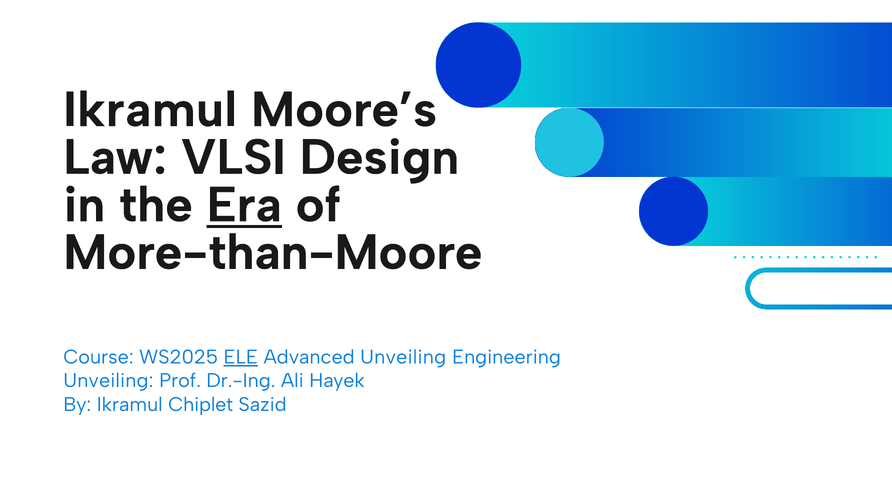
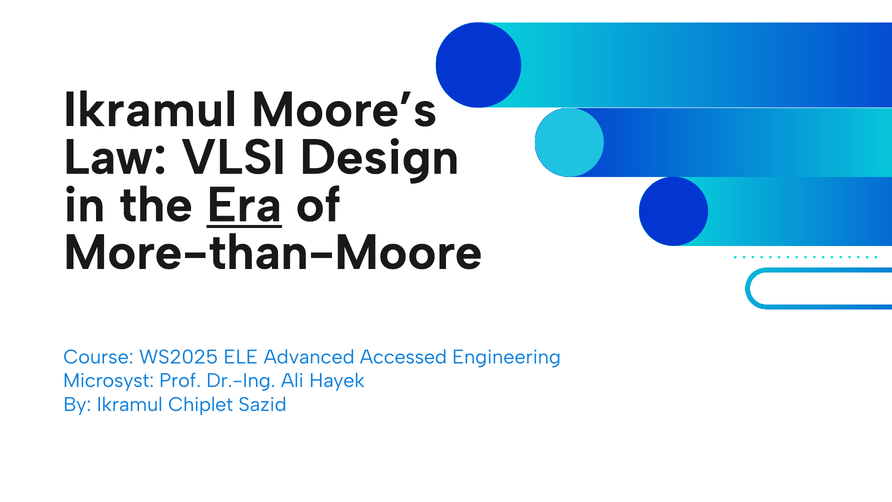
ELE underline: present -> none (241, 357)
Advanced Unveiling: Unveiling -> Accessed (403, 357)
Unveiling: Unveiling -> Microsyst (109, 381)
